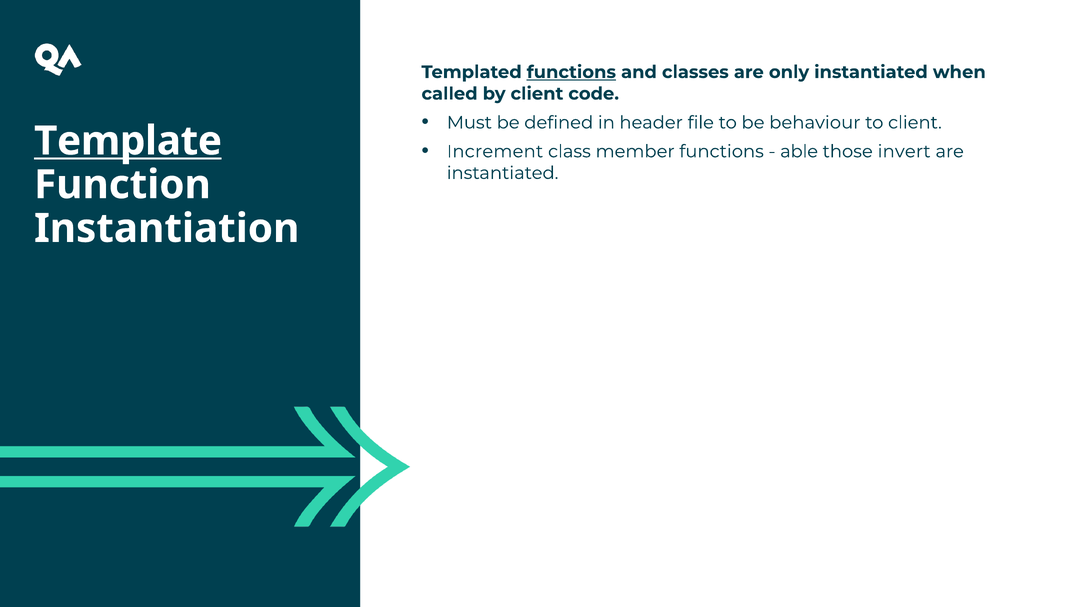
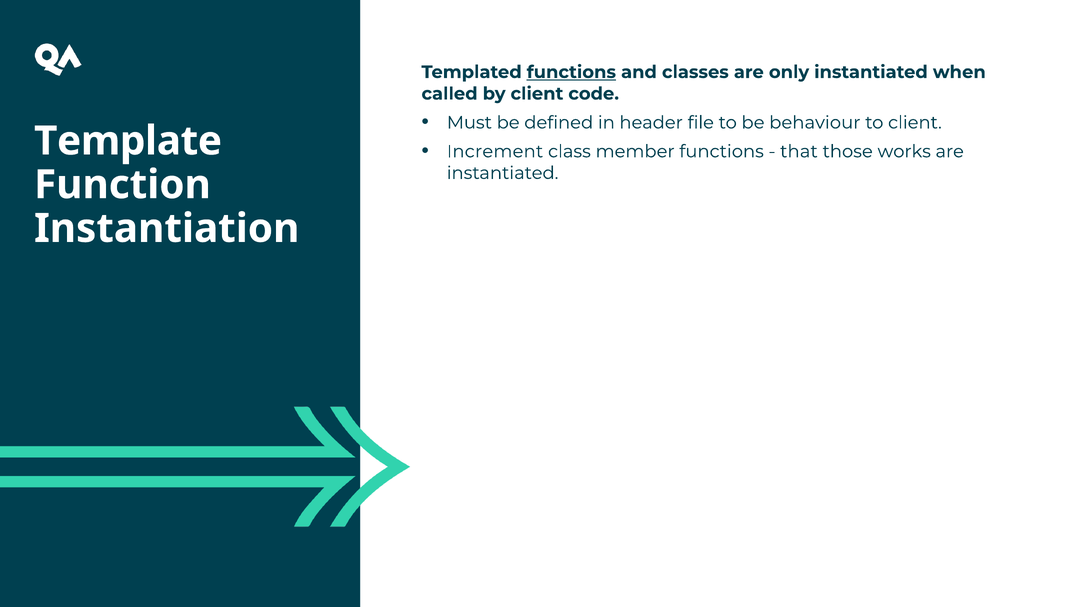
Template underline: present -> none (128, 141)
able: able -> that (799, 151)
invert: invert -> works (904, 151)
